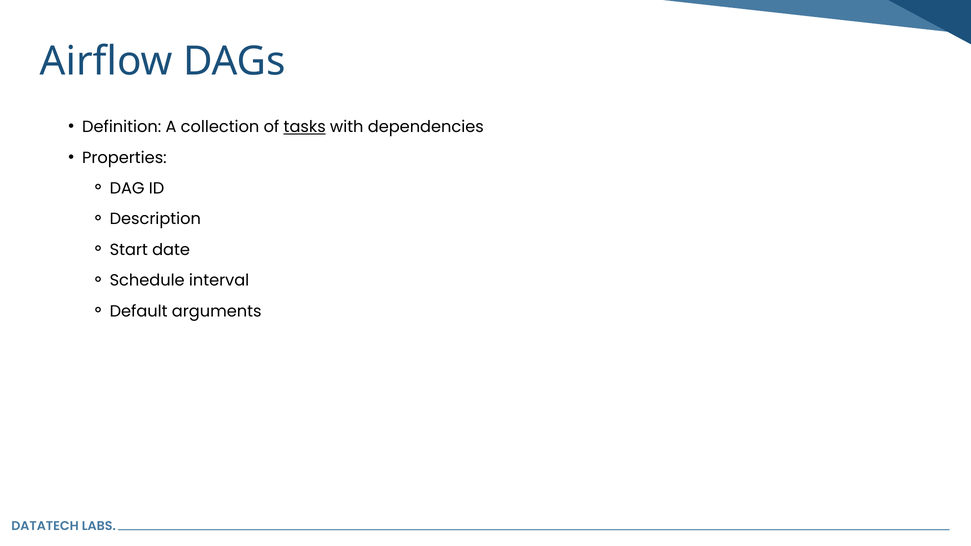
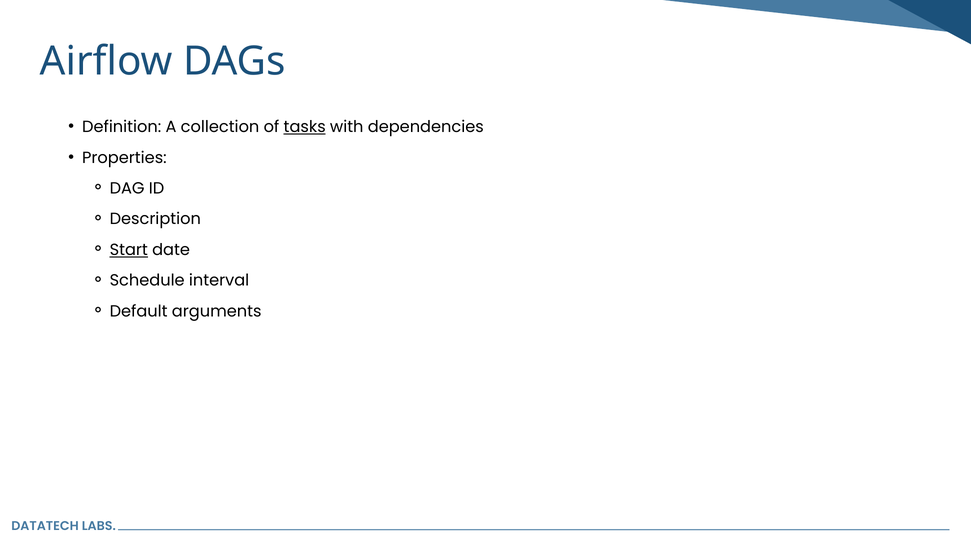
Start underline: none -> present (129, 250)
